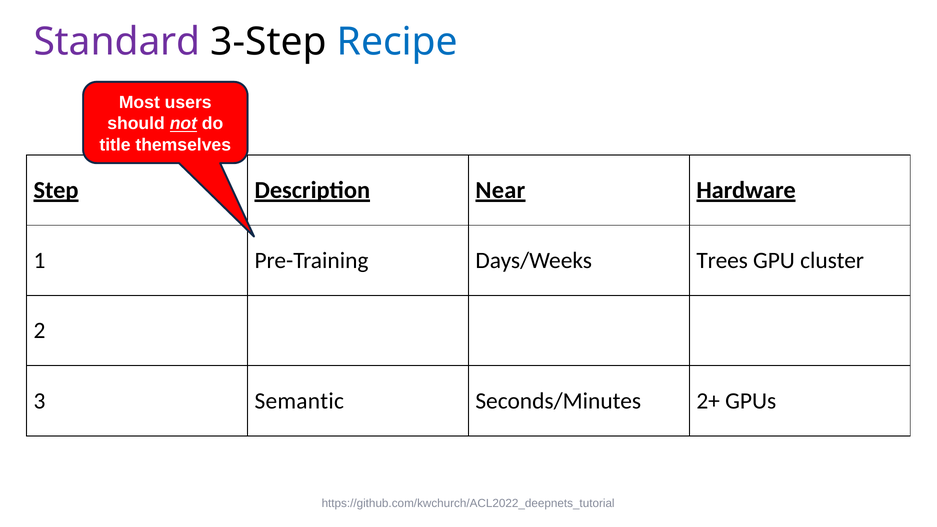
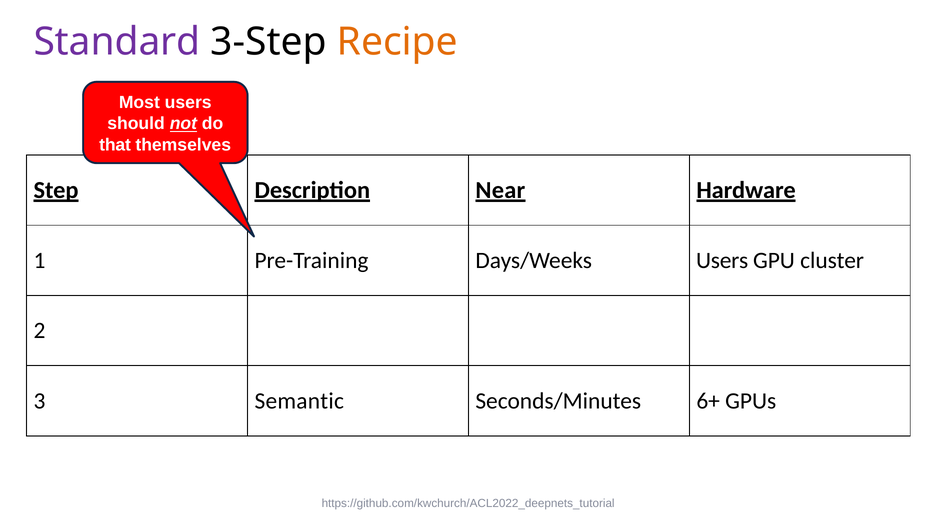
Recipe colour: blue -> orange (397, 42)
title: title -> that (115, 145)
Days/Weeks Trees: Trees -> Users (722, 261)
2+: 2+ -> 6+ (708, 401)
